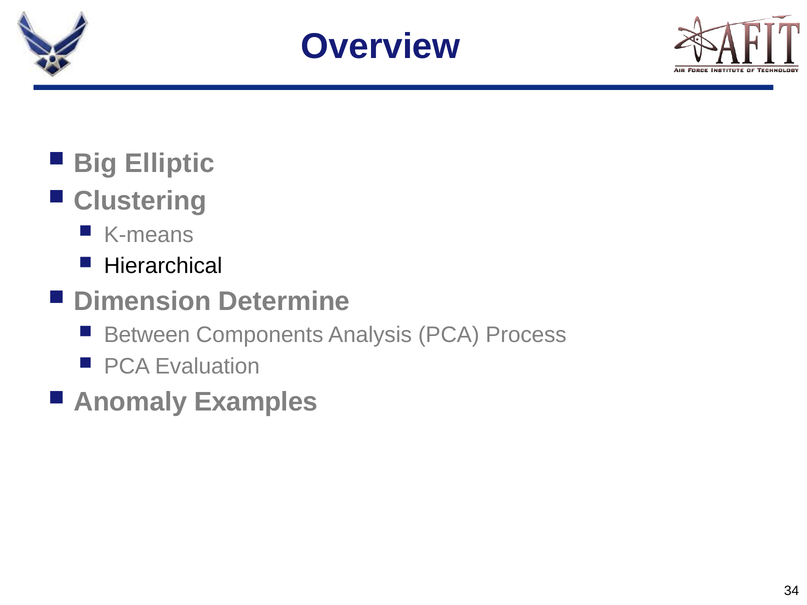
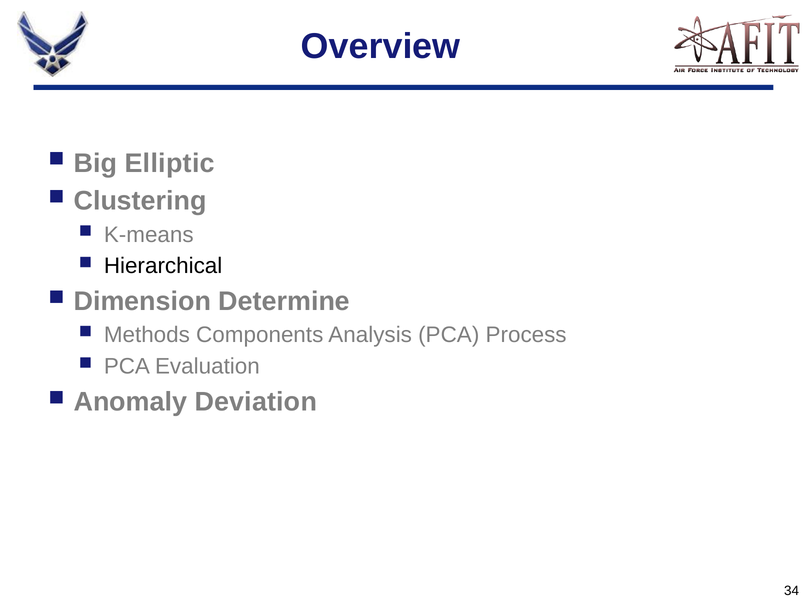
Between: Between -> Methods (147, 335)
Examples: Examples -> Deviation (256, 402)
